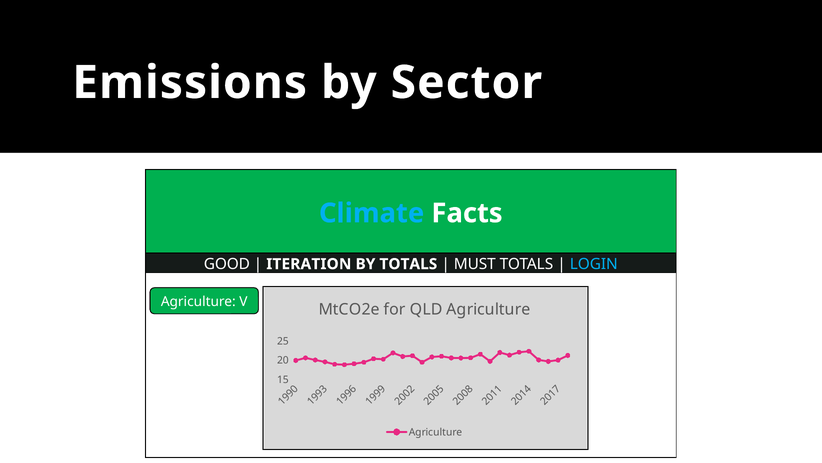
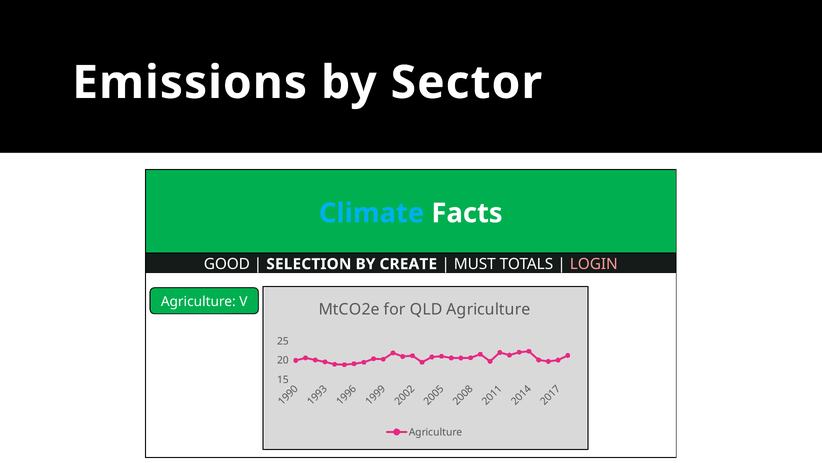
ITERATION: ITERATION -> SELECTION (309, 264)
BY TOTALS: TOTALS -> CREATE (408, 264)
LOGIN colour: light blue -> pink (594, 264)
